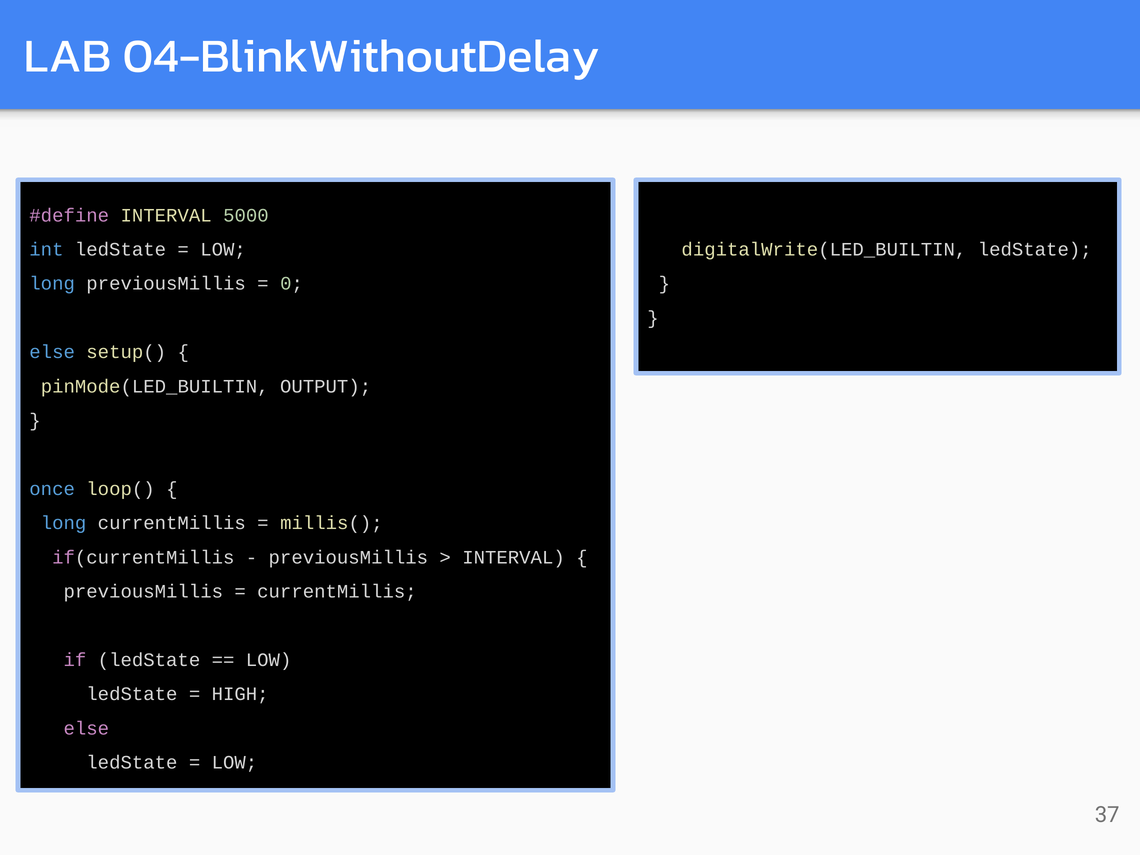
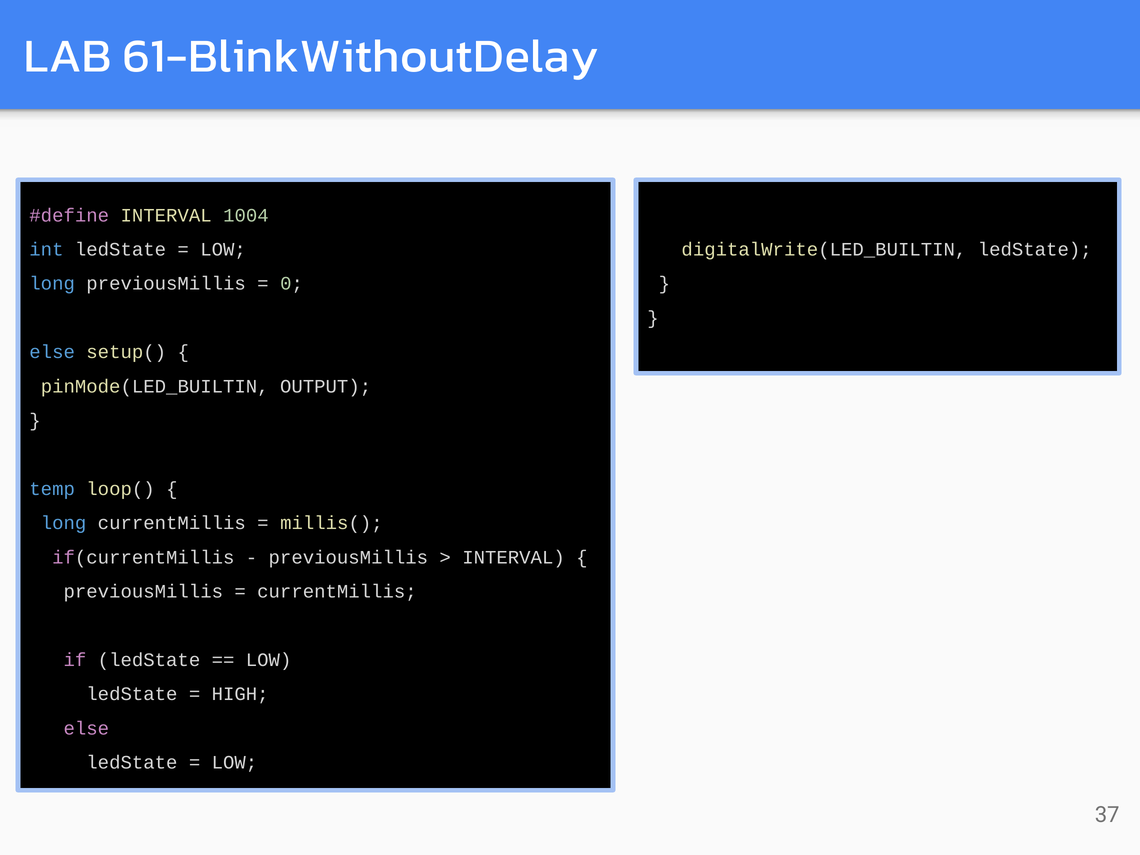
04-BlinkWithoutDelay: 04-BlinkWithoutDelay -> 61-BlinkWithoutDelay (361, 56)
5000: 5000 -> 1004 (246, 215)
once: once -> temp (52, 489)
